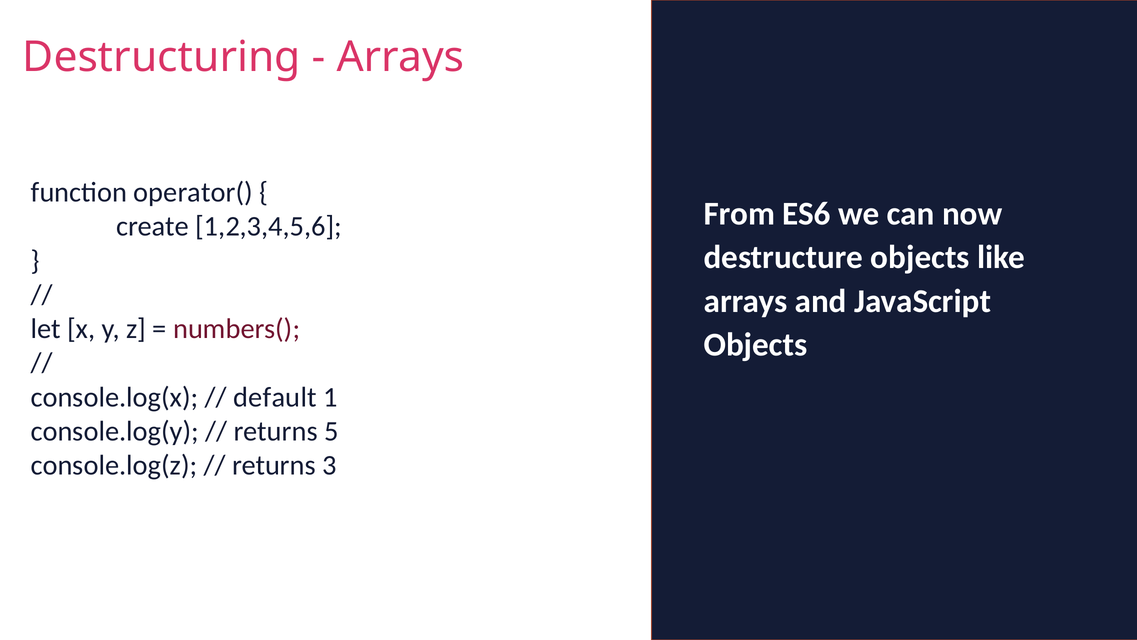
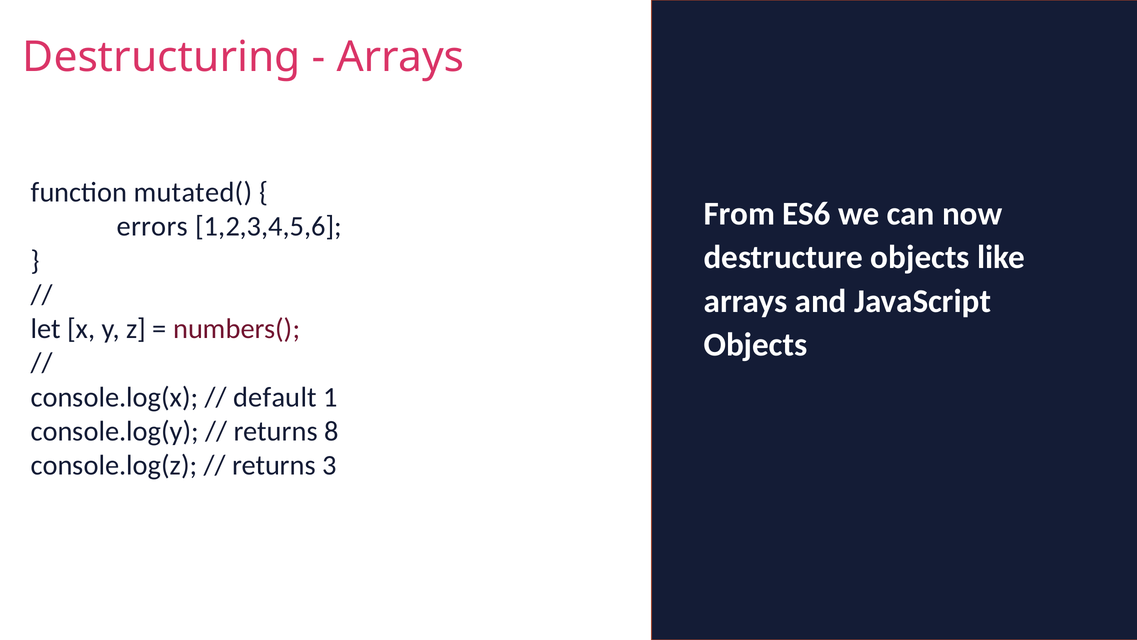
operator(: operator( -> mutated( (193, 192)
create: create -> errors (152, 226)
5: 5 -> 8 (331, 431)
